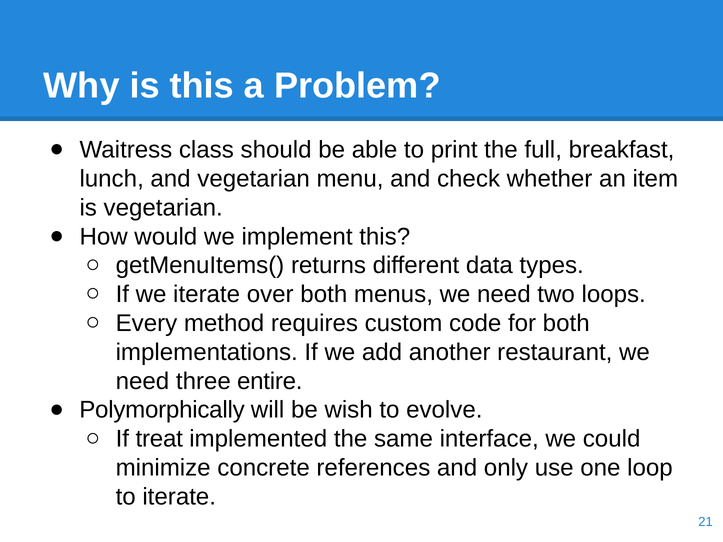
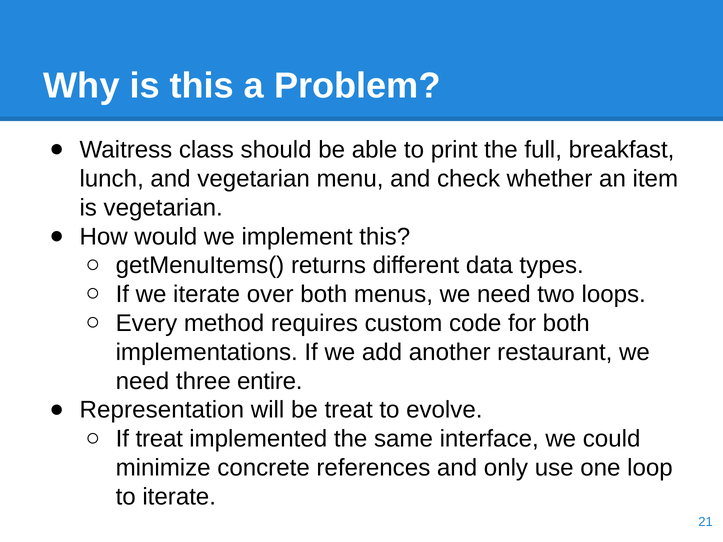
Polymorphically: Polymorphically -> Representation (162, 410)
be wish: wish -> treat (349, 410)
